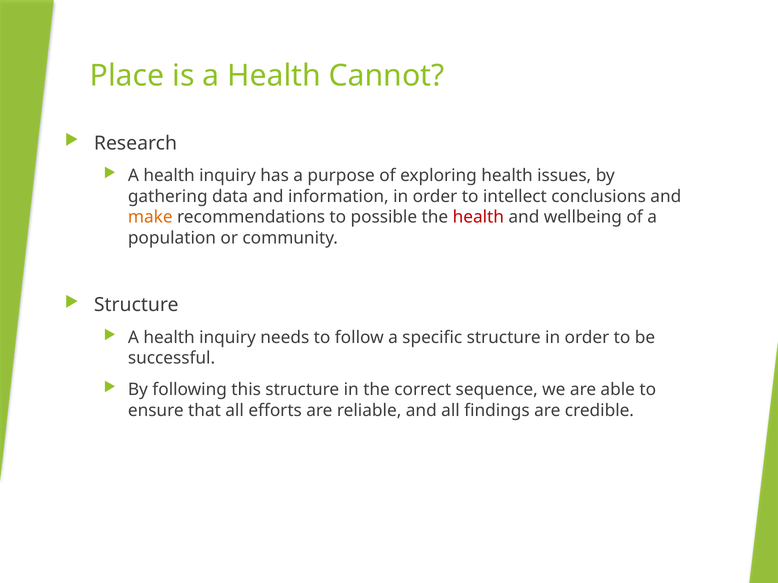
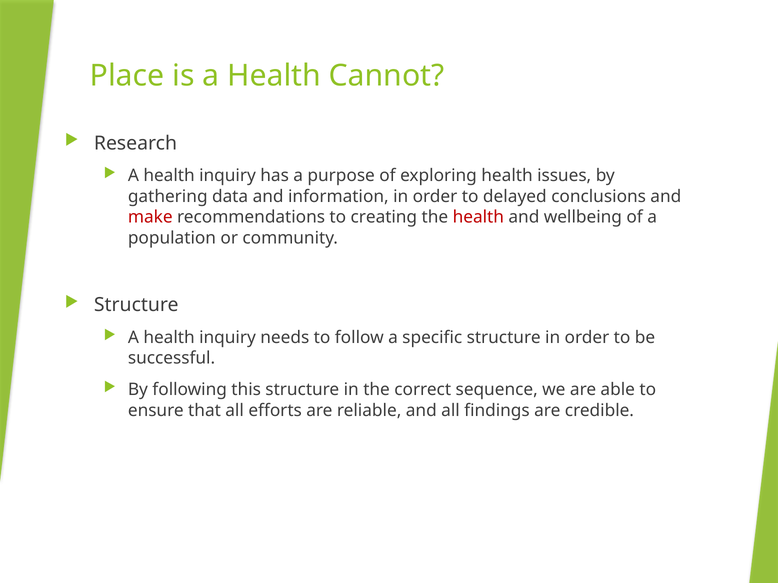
intellect: intellect -> delayed (515, 197)
make colour: orange -> red (150, 217)
possible: possible -> creating (384, 217)
